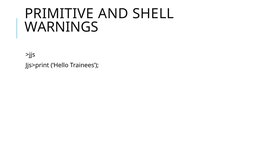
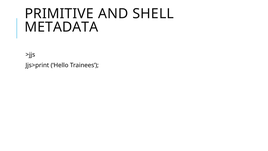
WARNINGS: WARNINGS -> METADATA (61, 27)
